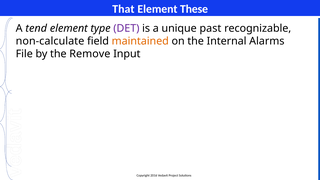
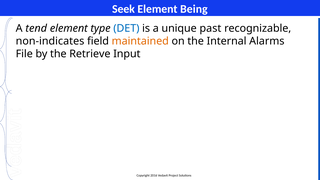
That: That -> Seek (123, 9)
These: These -> Being (194, 9)
DET colour: purple -> blue (126, 28)
non-calculate: non-calculate -> non-indicates (50, 41)
Remove: Remove -> Retrieve (90, 54)
